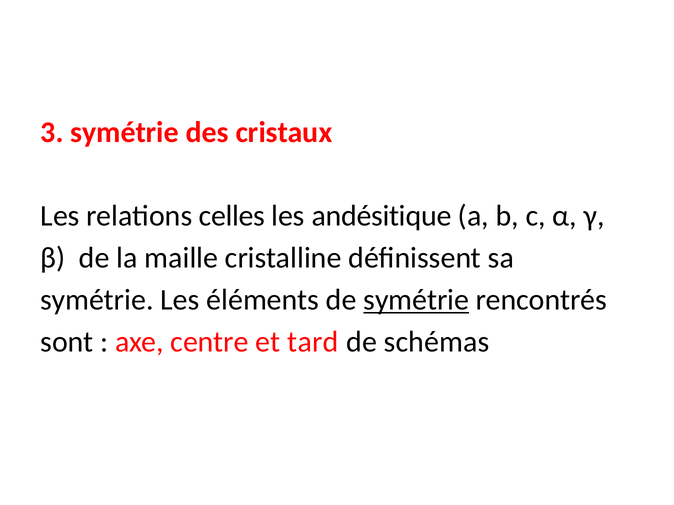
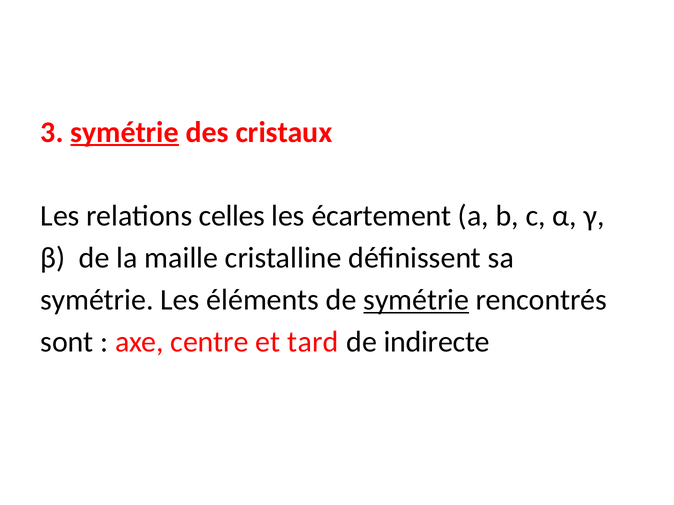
symétrie underline: none -> present (125, 132)
andésitique: andésitique -> écartement (381, 216)
schémas: schémas -> indirecte (437, 342)
